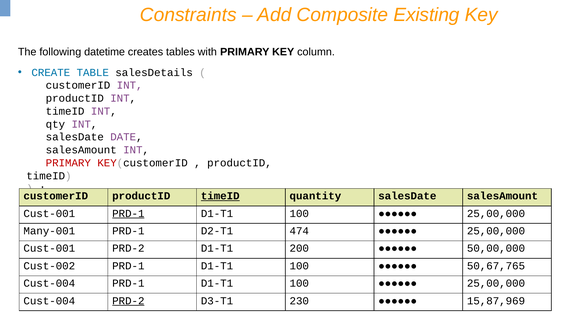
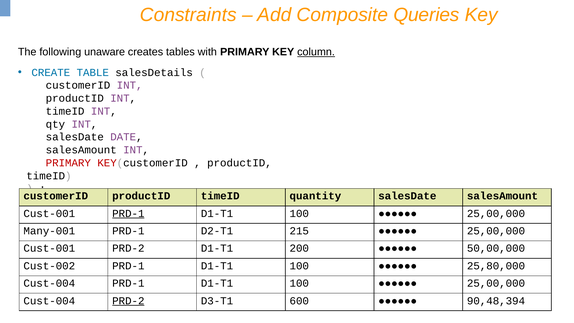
Existing: Existing -> Queries (426, 15)
datetime: datetime -> unaware (105, 52)
column underline: none -> present (316, 52)
timeID underline: present -> none (220, 196)
474: 474 -> 215 (299, 231)
50,67,765: 50,67,765 -> 25,80,000 (496, 266)
230: 230 -> 600 (299, 301)
15,87,969: 15,87,969 -> 90,48,394 (496, 301)
